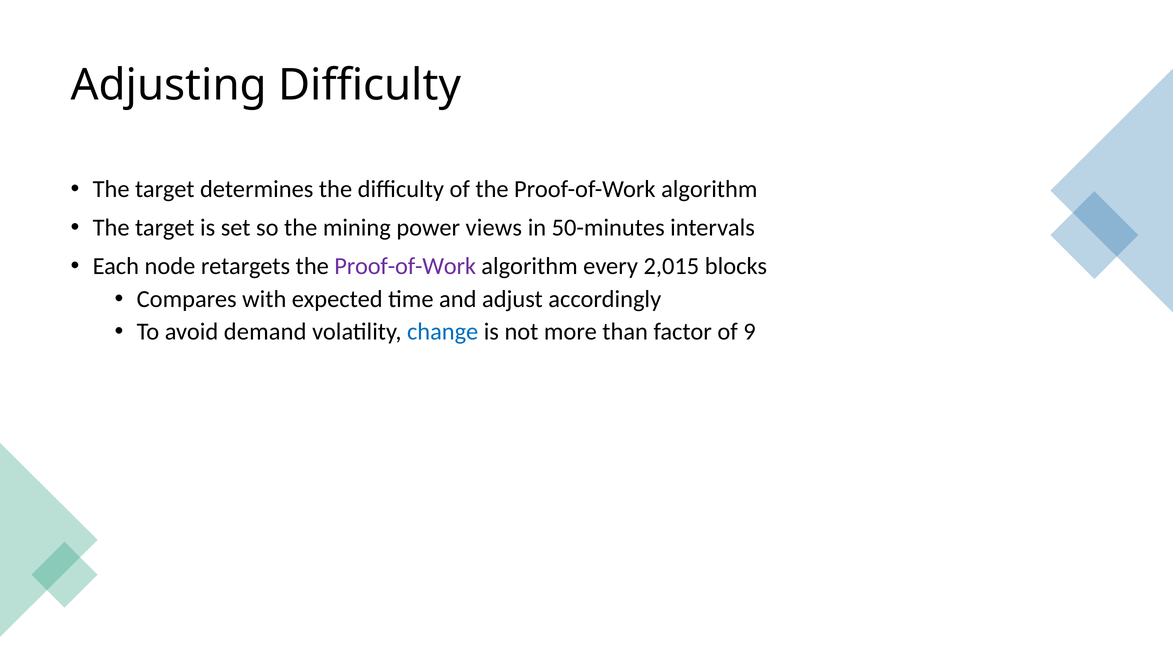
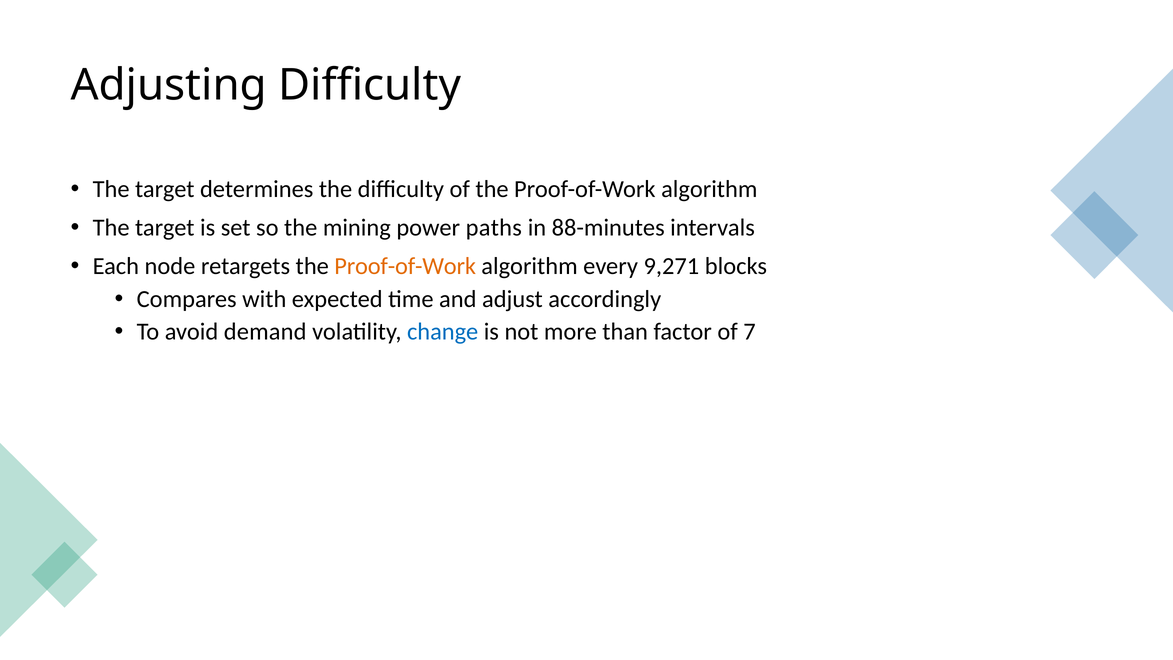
views: views -> paths (494, 228)
50-minutes: 50-minutes -> 88-minutes (608, 228)
Proof-of-Work colour: purple -> orange (405, 266)
2,015: 2,015 -> 9,271 (671, 266)
9: 9 -> 7 (749, 331)
